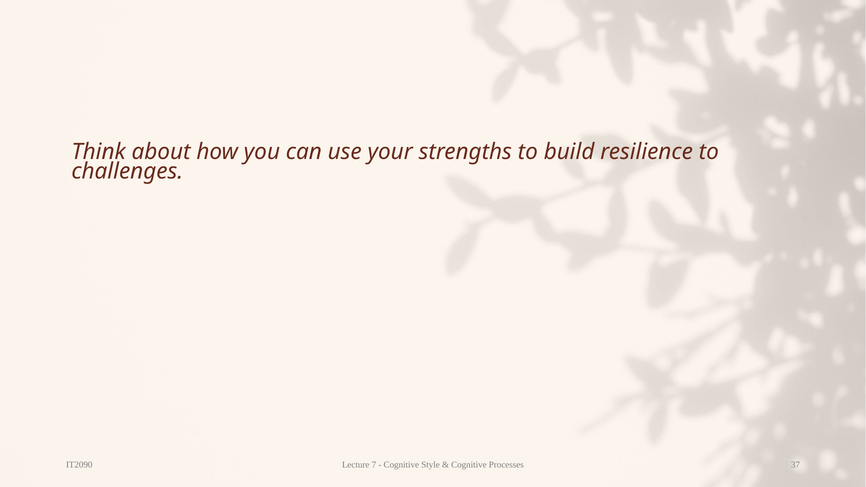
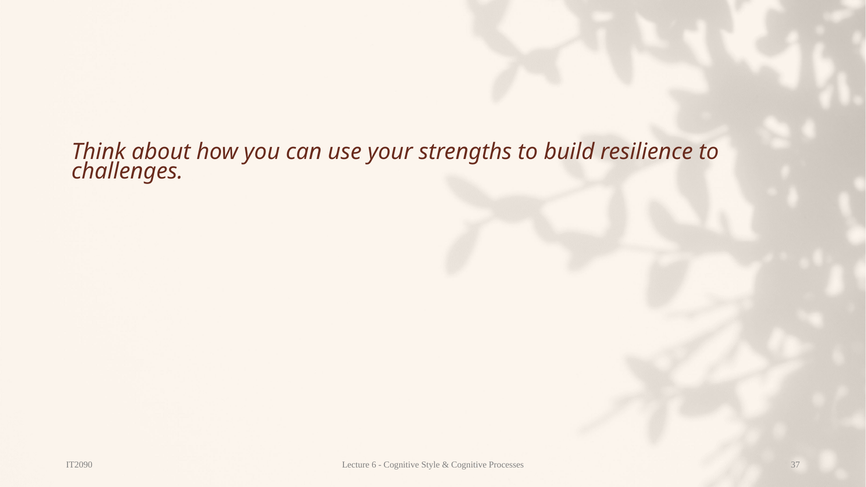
7: 7 -> 6 (374, 465)
